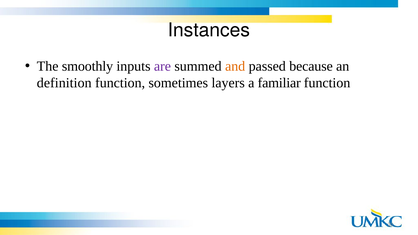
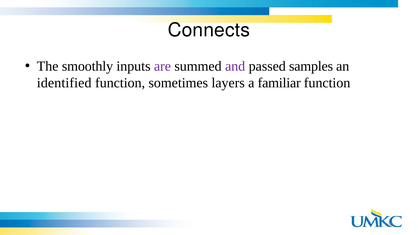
Instances: Instances -> Connects (209, 30)
and colour: orange -> purple (235, 66)
because: because -> samples (311, 66)
definition: definition -> identified (64, 83)
